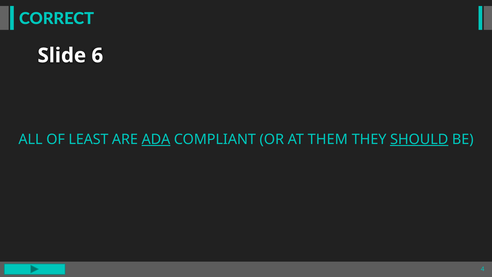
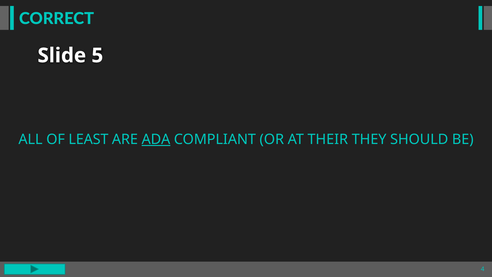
6: 6 -> 5 (97, 56)
THEM: THEM -> THEIR (328, 139)
SHOULD underline: present -> none (419, 139)
